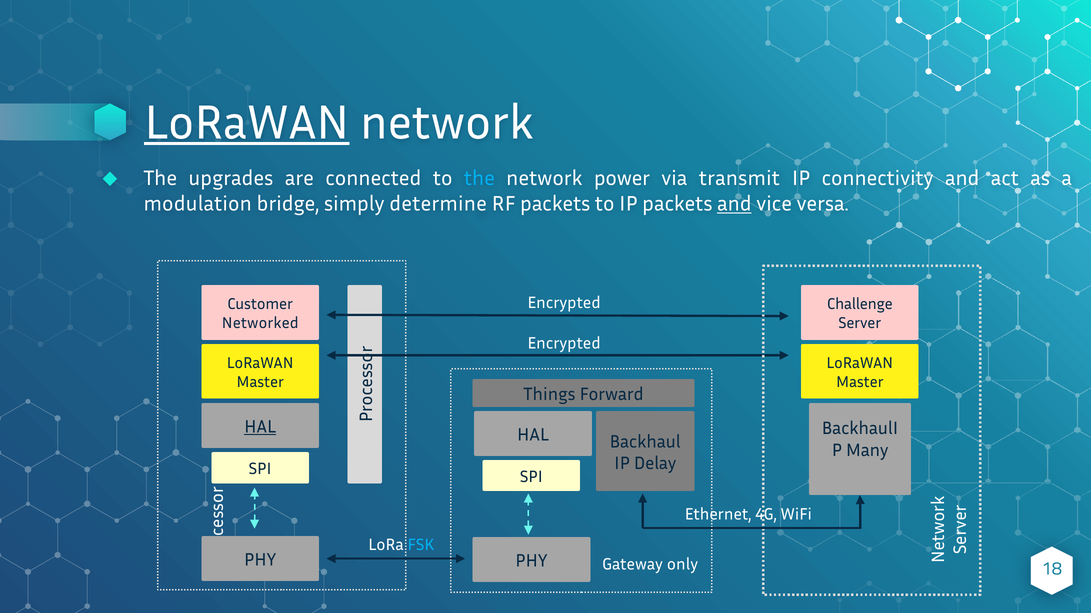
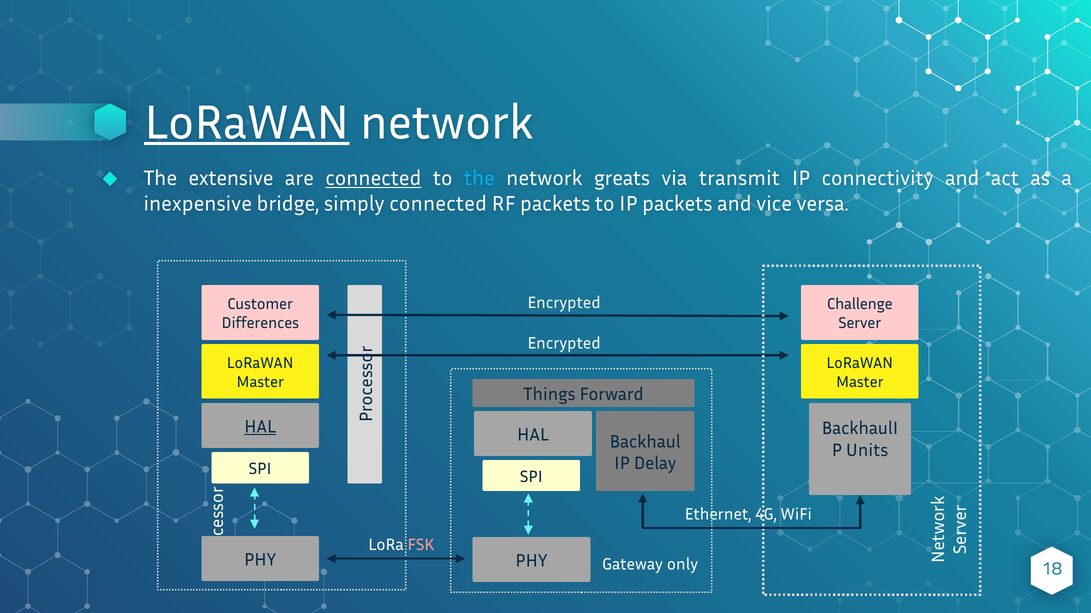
upgrades: upgrades -> extensive (231, 179)
connected underline: none -> present (373, 179)
power: power -> greats (622, 179)
modulation: modulation -> inexpensive (198, 204)
simply determine: determine -> connected (438, 204)
and underline: present -> none (734, 204)
Networked: Networked -> Differences (260, 323)
Many: Many -> Units (867, 451)
FSK colour: light blue -> pink (421, 545)
